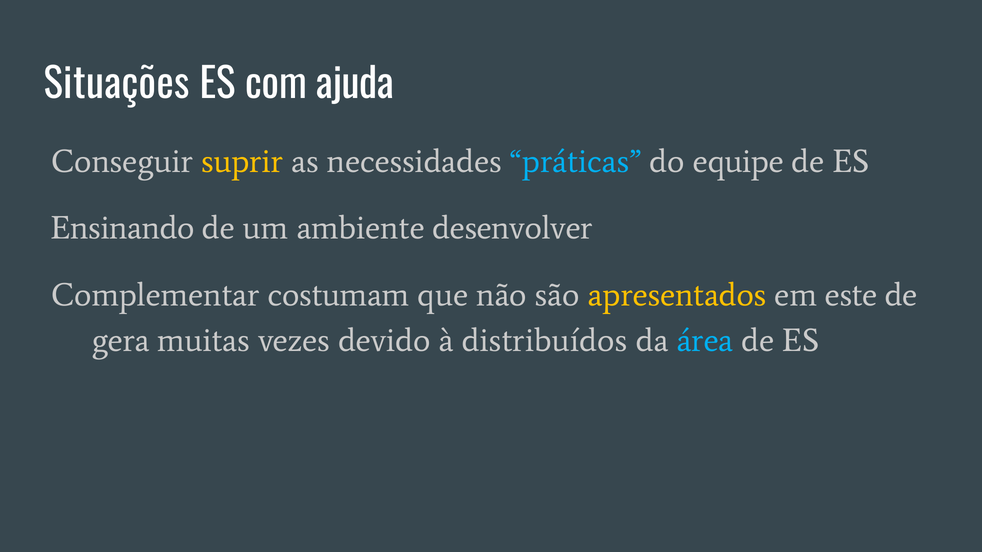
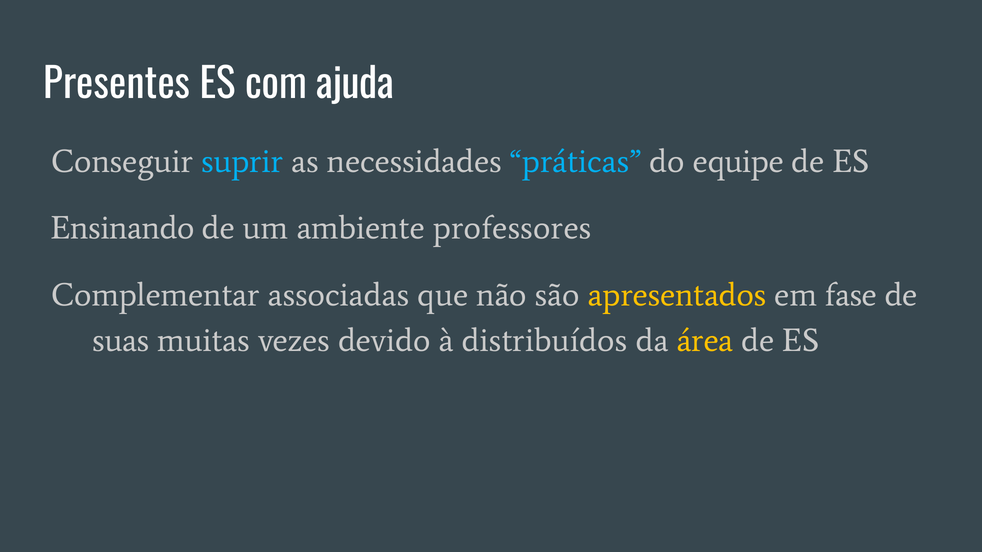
Situações: Situações -> Presentes (117, 85)
suprir colour: yellow -> light blue (242, 161)
desenvolver: desenvolver -> professores (512, 228)
costumam: costumam -> associadas (338, 295)
este: este -> fase (851, 295)
gera: gera -> suas (121, 340)
área colour: light blue -> yellow (705, 340)
